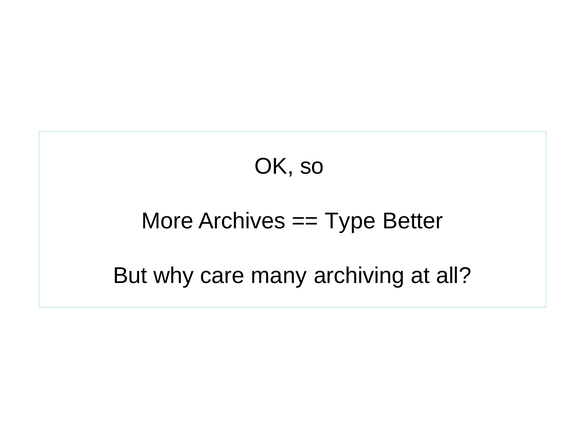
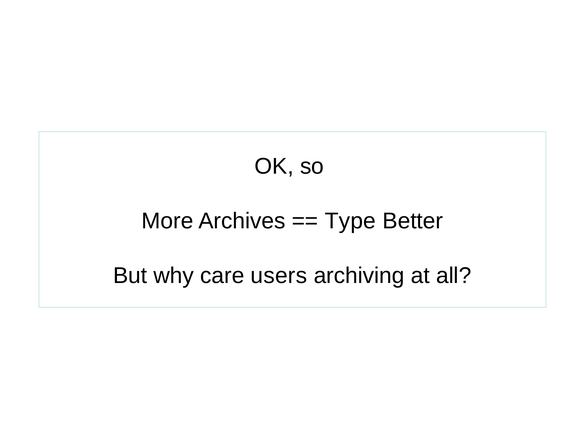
many: many -> users (279, 276)
